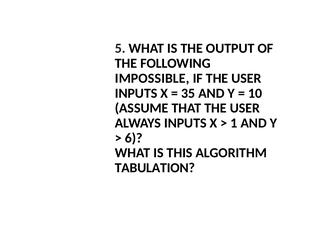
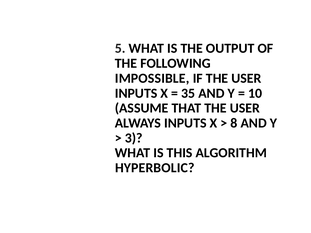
1: 1 -> 8 (234, 123)
6: 6 -> 3 (134, 138)
TABULATION: TABULATION -> HYPERBOLIC (155, 168)
